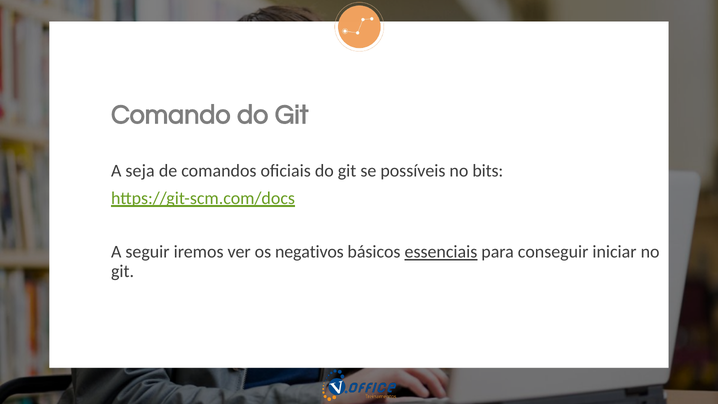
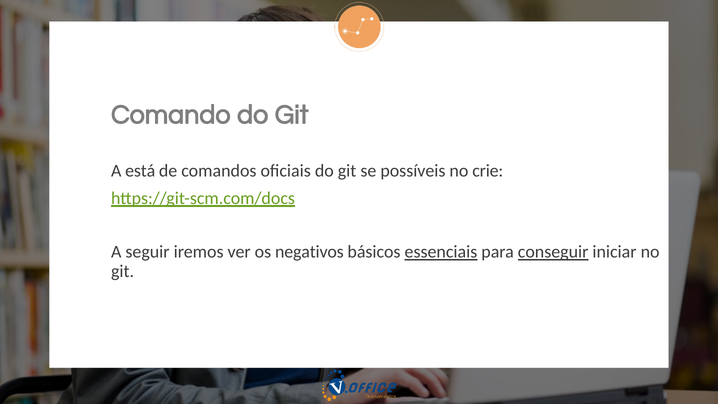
seja: seja -> está (140, 171)
bits: bits -> crie (488, 171)
conseguir underline: none -> present (553, 252)
